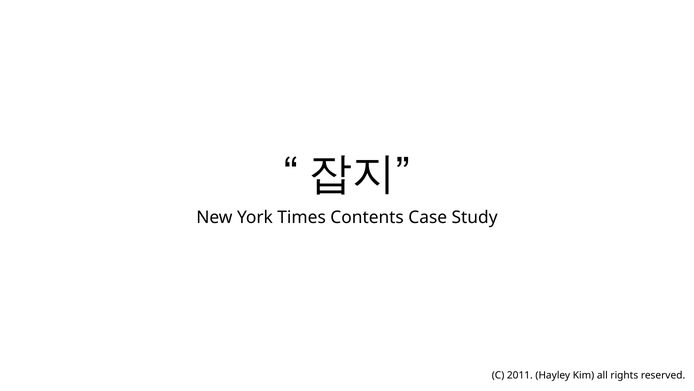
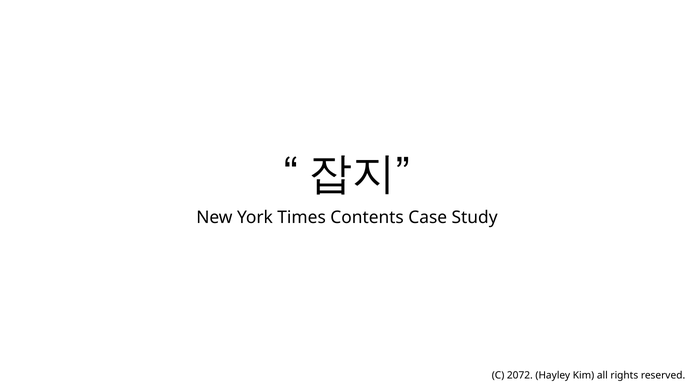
2011: 2011 -> 2072 (520, 375)
